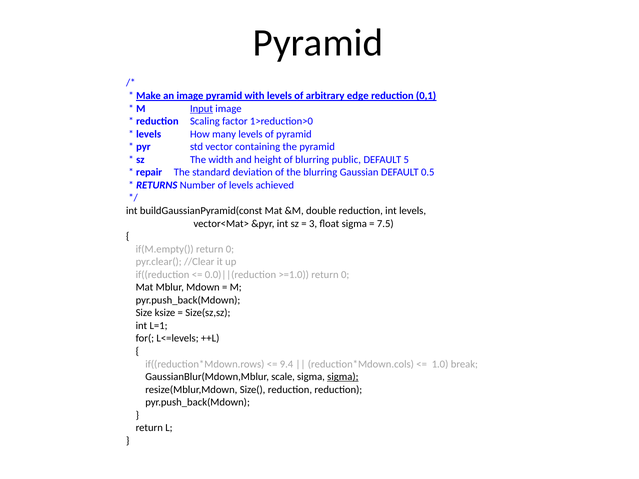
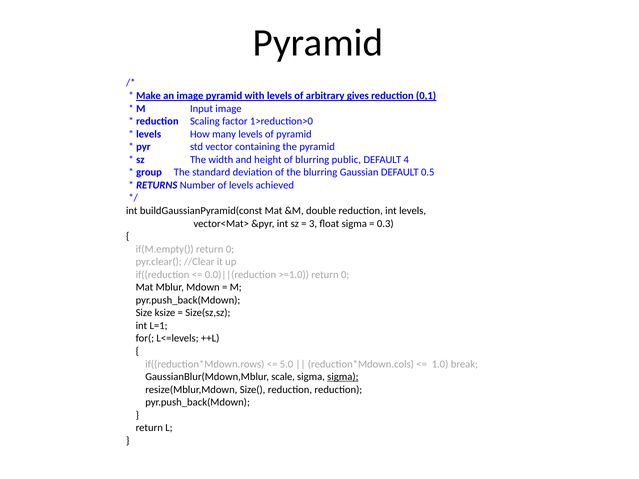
edge: edge -> gives (358, 96)
Input underline: present -> none (201, 109)
5: 5 -> 4 (406, 160)
repair: repair -> group (149, 172)
7.5: 7.5 -> 0.3 (385, 224)
9.4: 9.4 -> 5.0 (287, 364)
